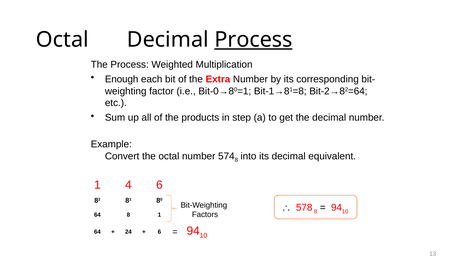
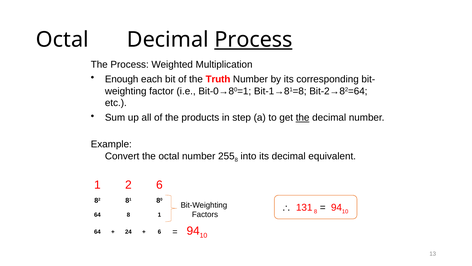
Extra: Extra -> Truth (218, 79)
the underline: none -> present (303, 118)
574: 574 -> 255 (226, 156)
4: 4 -> 2 (128, 184)
578: 578 -> 131 (304, 207)
